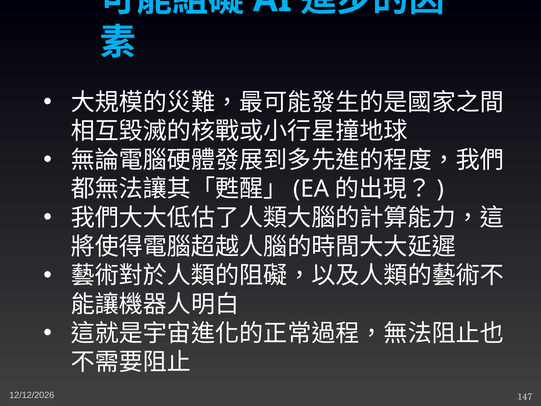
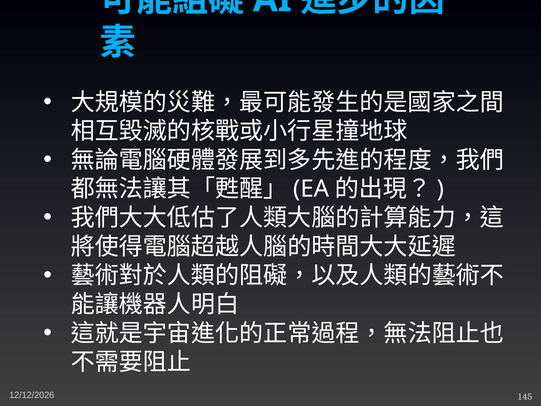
147: 147 -> 145 (525, 397)
